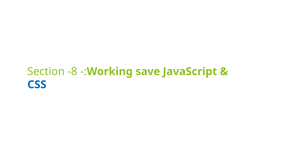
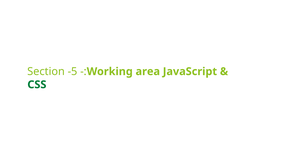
-8: -8 -> -5 (73, 71)
save: save -> area (148, 71)
CSS colour: blue -> green (37, 84)
